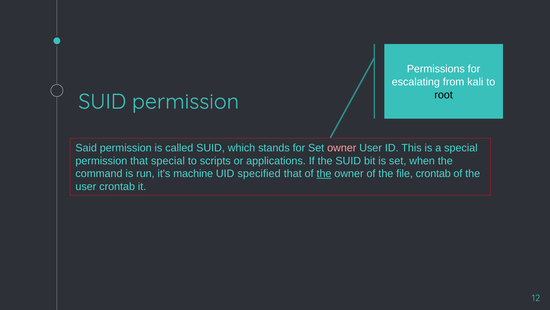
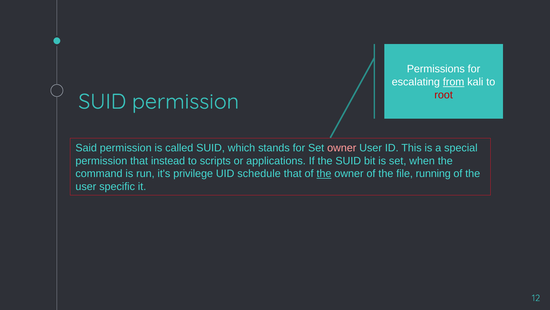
from underline: none -> present (454, 82)
root colour: black -> red (444, 95)
that special: special -> instead (168, 161)
machine: machine -> privilege (193, 173)
specified: specified -> schedule (259, 173)
file crontab: crontab -> running (433, 173)
user crontab: crontab -> specific (117, 186)
